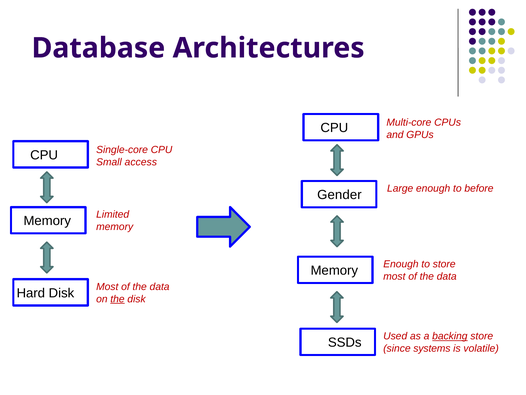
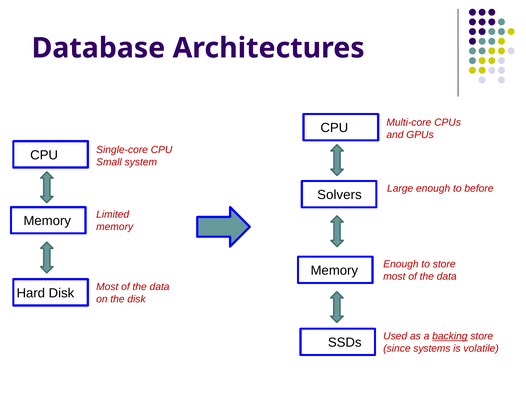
access: access -> system (141, 162)
Gender: Gender -> Solvers (339, 195)
the underline: present -> none (117, 299)
